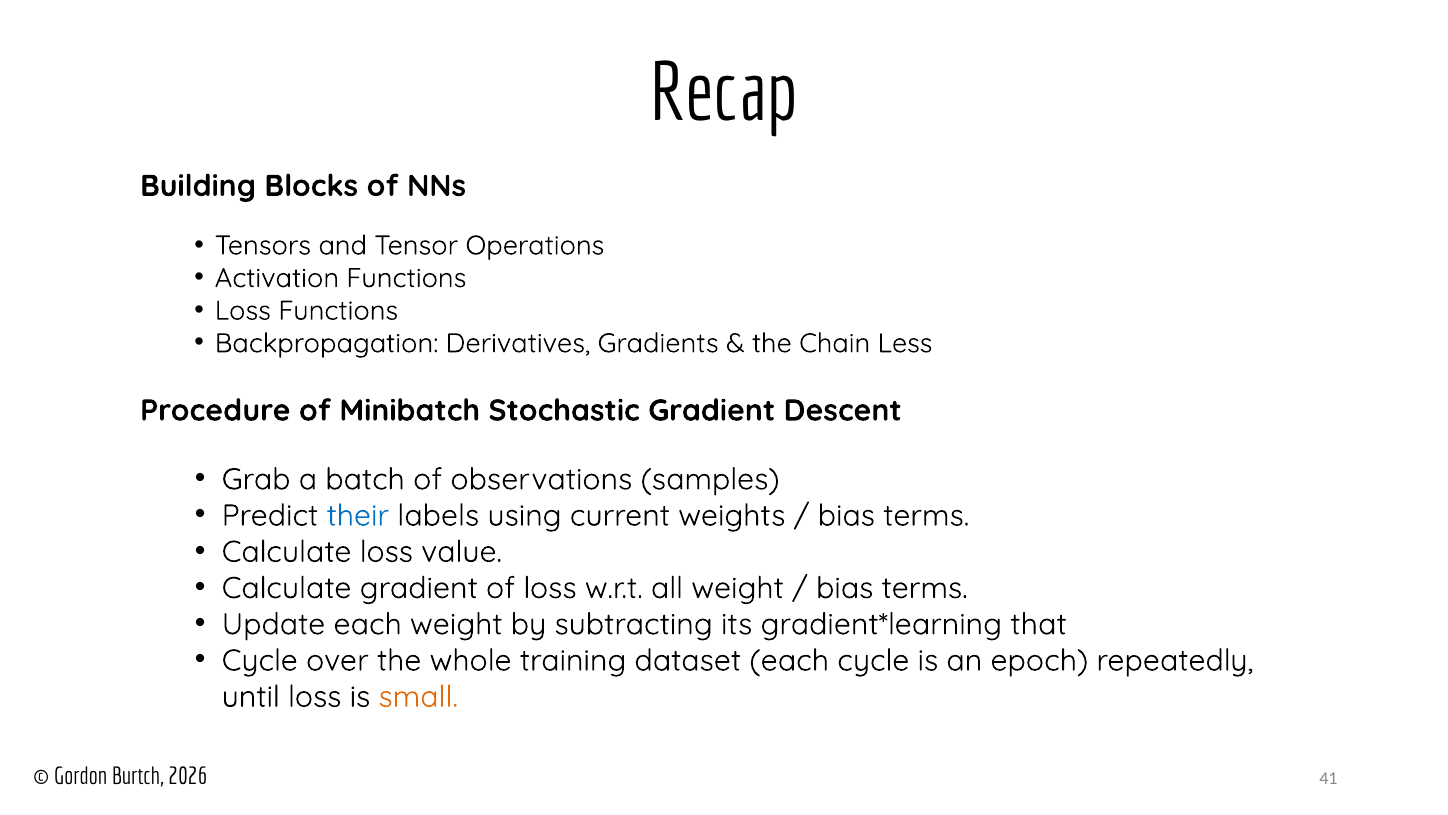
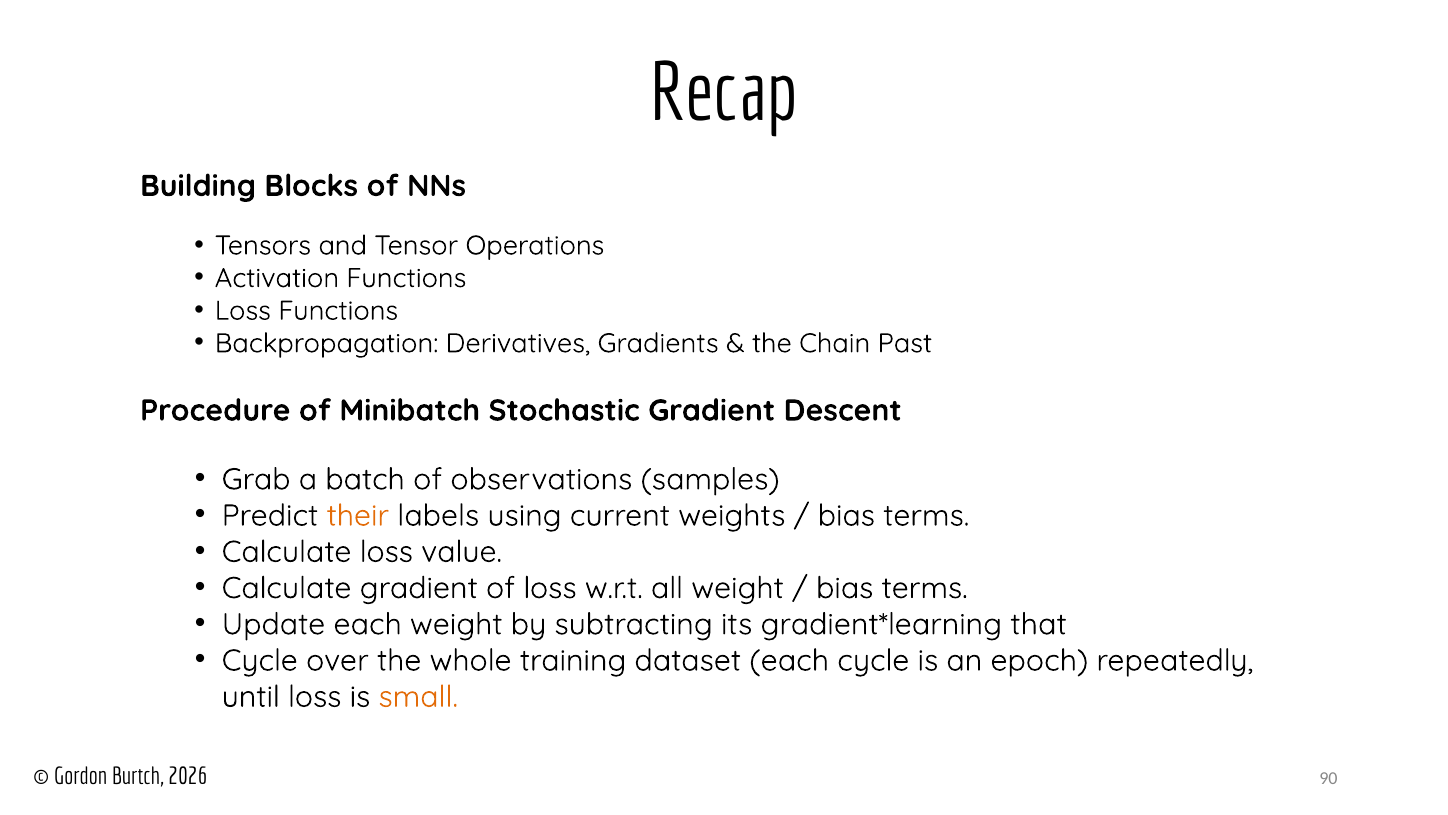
Less: Less -> Past (905, 343)
their colour: blue -> orange (358, 515)
41: 41 -> 90 (1328, 778)
